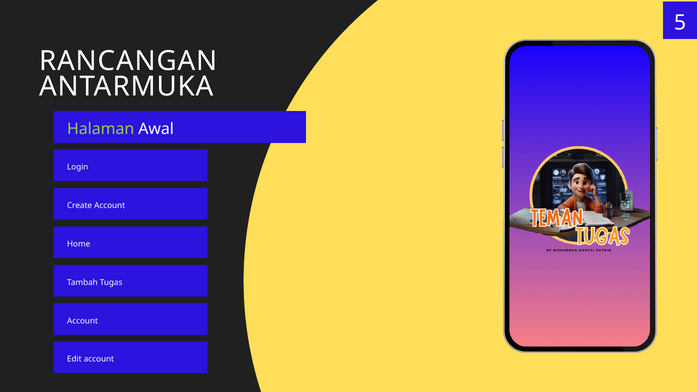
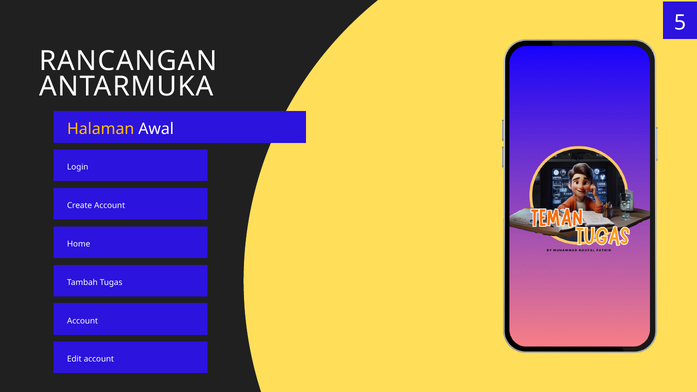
Halaman colour: light green -> yellow (101, 129)
